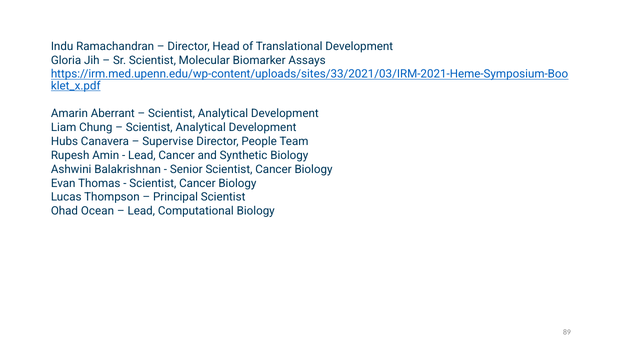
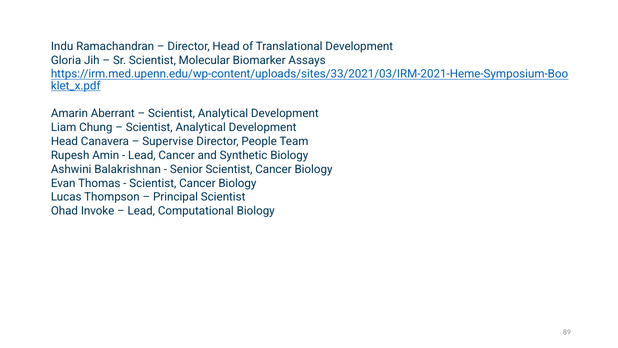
Hubs: Hubs -> Head (64, 141)
Ocean: Ocean -> Invoke (98, 211)
